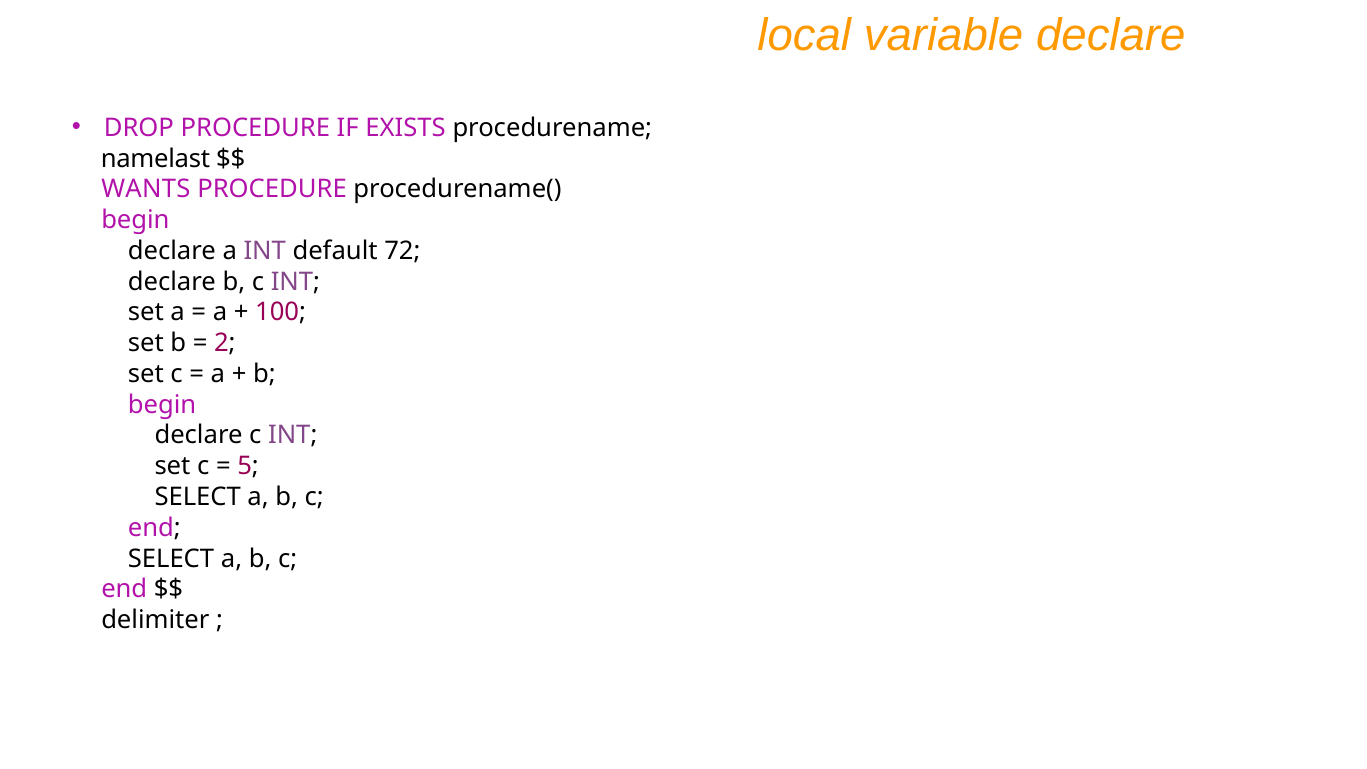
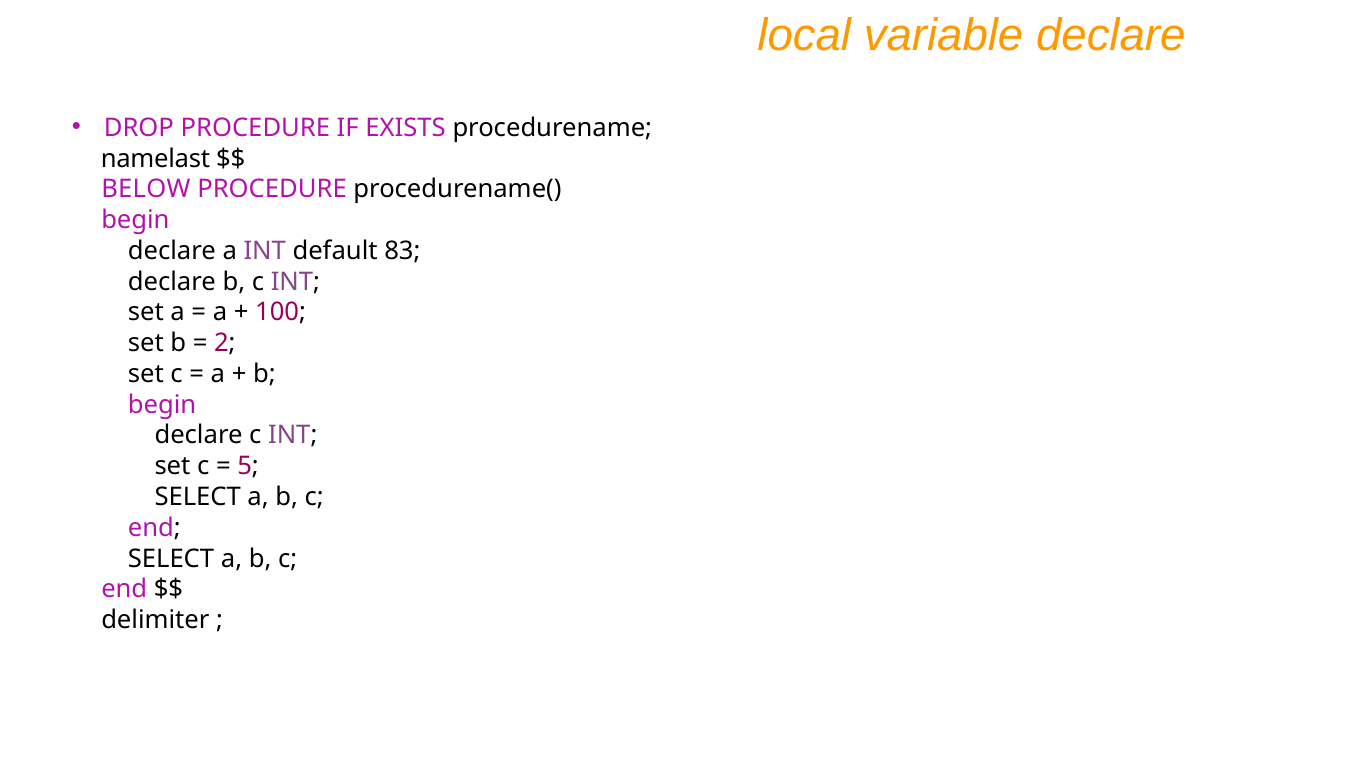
WANTS: WANTS -> BELOW (146, 189)
72: 72 -> 83 (402, 251)
